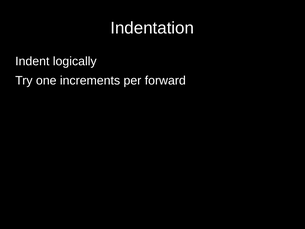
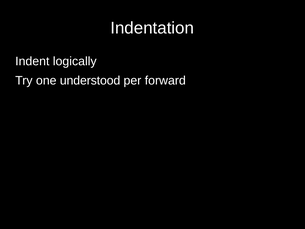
increments: increments -> understood (90, 81)
